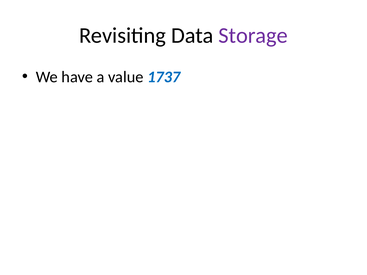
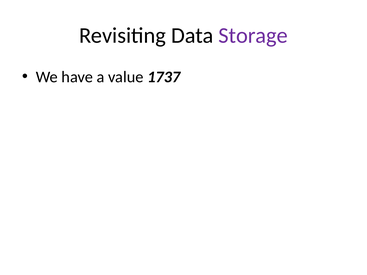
1737 colour: blue -> black (164, 77)
